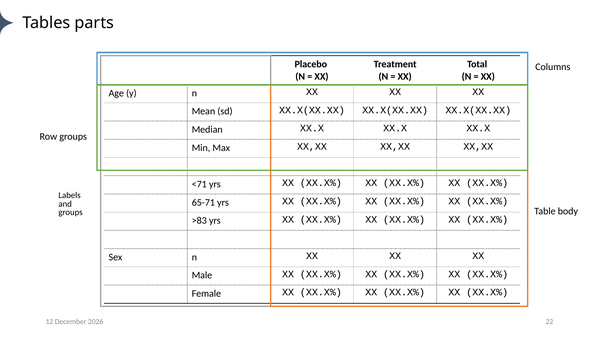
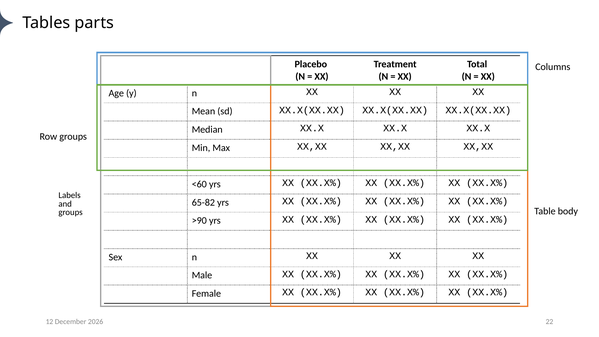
<71: <71 -> <60 (199, 184)
65-71: 65-71 -> 65-82 (203, 202)
>83: >83 -> >90 (199, 221)
